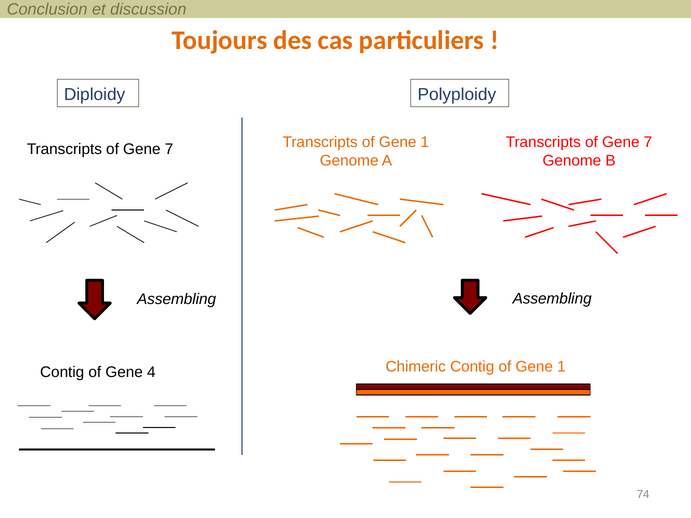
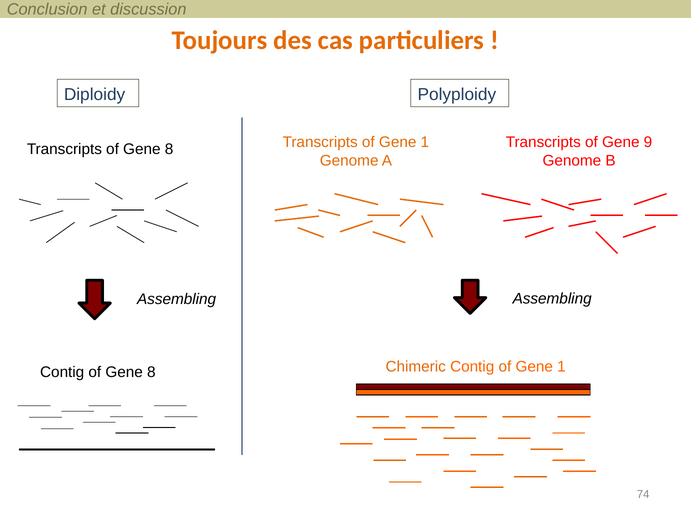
7: 7 -> 9 (648, 142)
7: 7 -> 8 (169, 149)
Contig of Gene 4: 4 -> 8 (151, 372)
